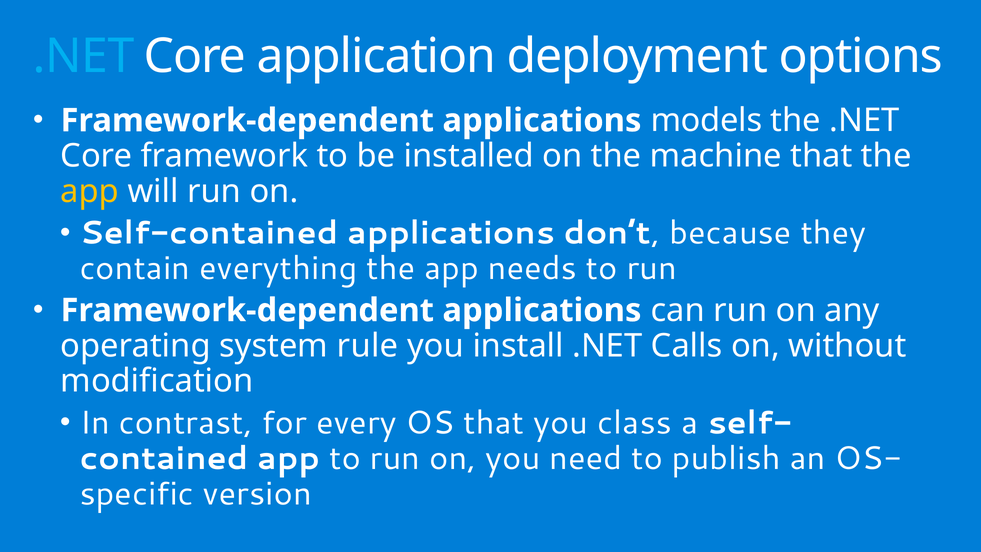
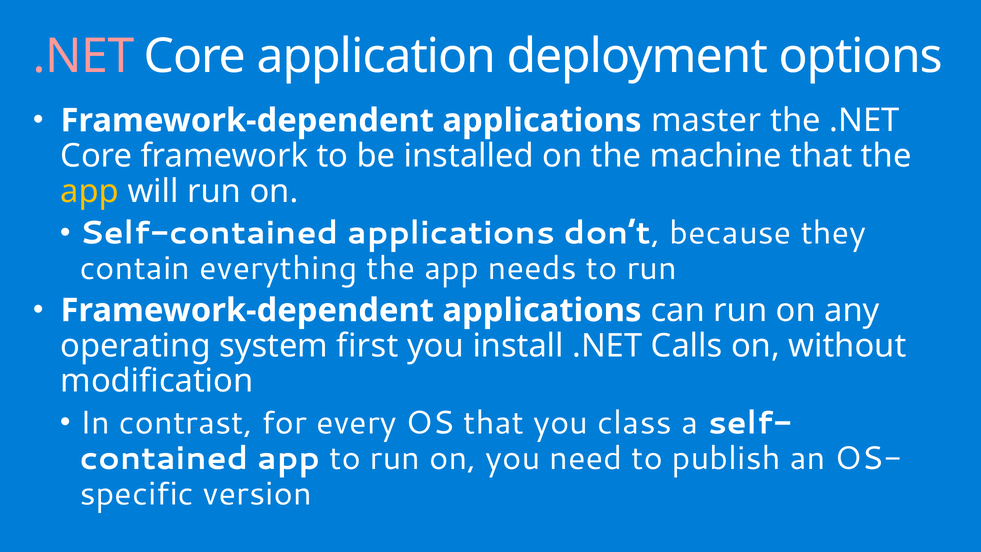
.NET colour: light blue -> pink (84, 56)
models: models -> master (706, 121)
rule: rule -> first (367, 346)
